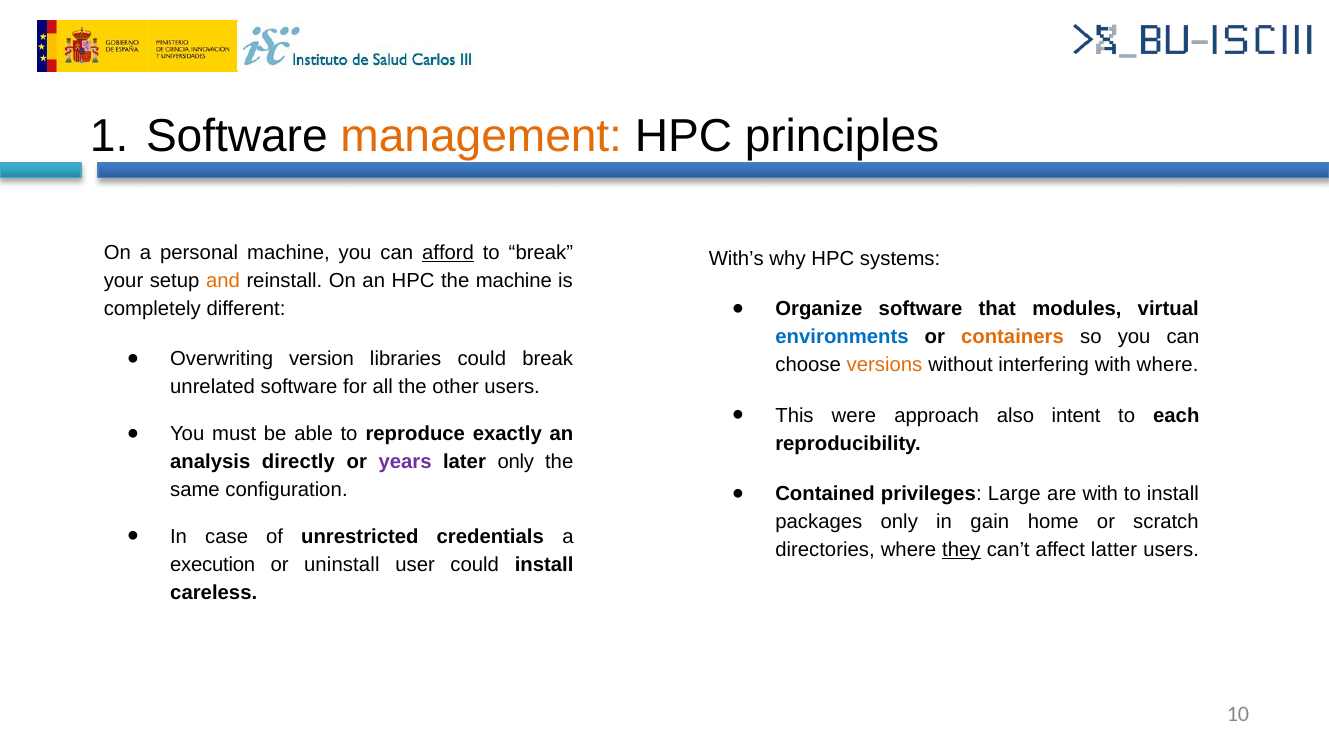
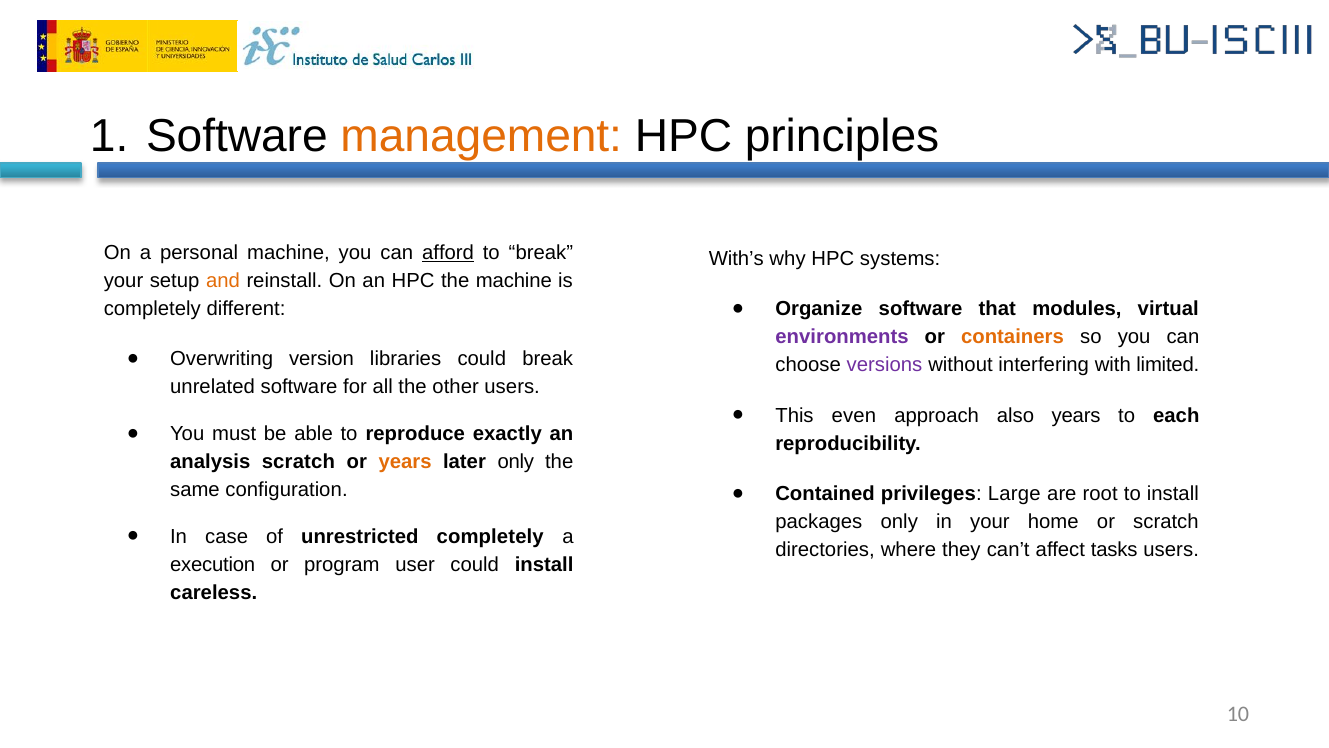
environments colour: blue -> purple (842, 337)
versions colour: orange -> purple (885, 365)
with where: where -> limited (1168, 365)
were: were -> even (854, 415)
also intent: intent -> years (1076, 415)
analysis directly: directly -> scratch (298, 462)
years colour: purple -> orange (405, 462)
are with: with -> root (1100, 493)
in gain: gain -> your (990, 521)
unrestricted credentials: credentials -> completely (490, 536)
they underline: present -> none (961, 549)
latter: latter -> tasks (1114, 549)
uninstall: uninstall -> program (342, 564)
